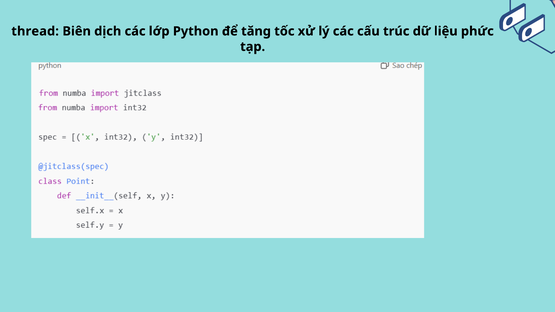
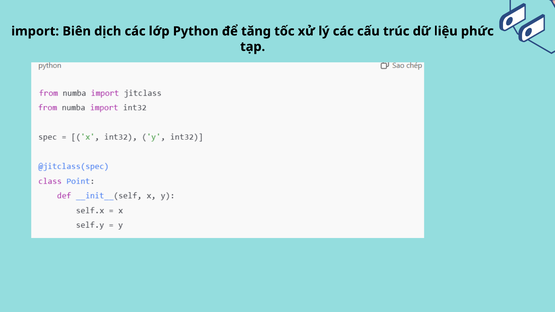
thread: thread -> import (35, 31)
